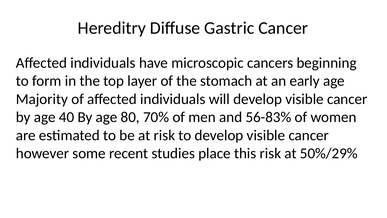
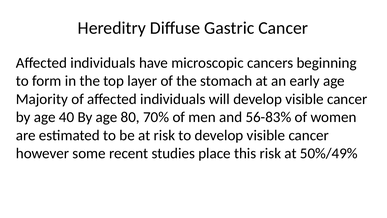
50%/29%: 50%/29% -> 50%/49% (329, 153)
